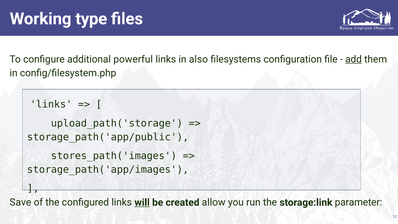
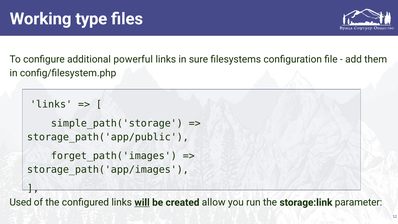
also: also -> sure (198, 59)
add underline: present -> none (354, 59)
upload_path('storage: upload_path('storage -> simple_path('storage (117, 123)
stores_path('images: stores_path('images -> forget_path('images (114, 156)
Save: Save -> Used (21, 202)
